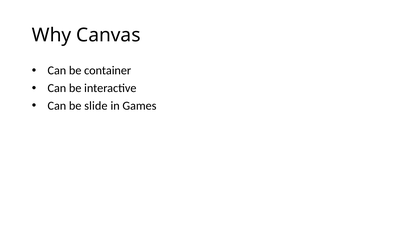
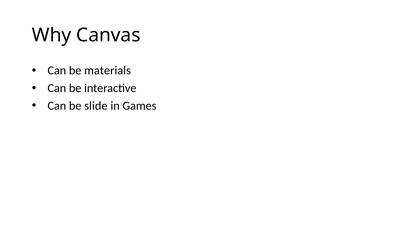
container: container -> materials (108, 71)
